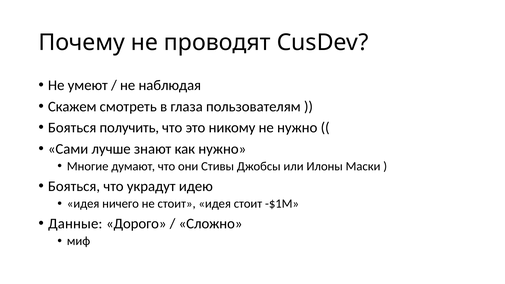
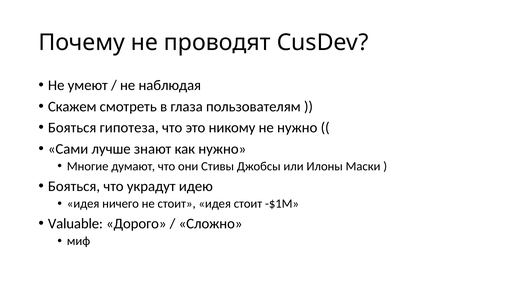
получить: получить -> гипотеза (129, 128)
Данные: Данные -> Valuable (75, 224)
